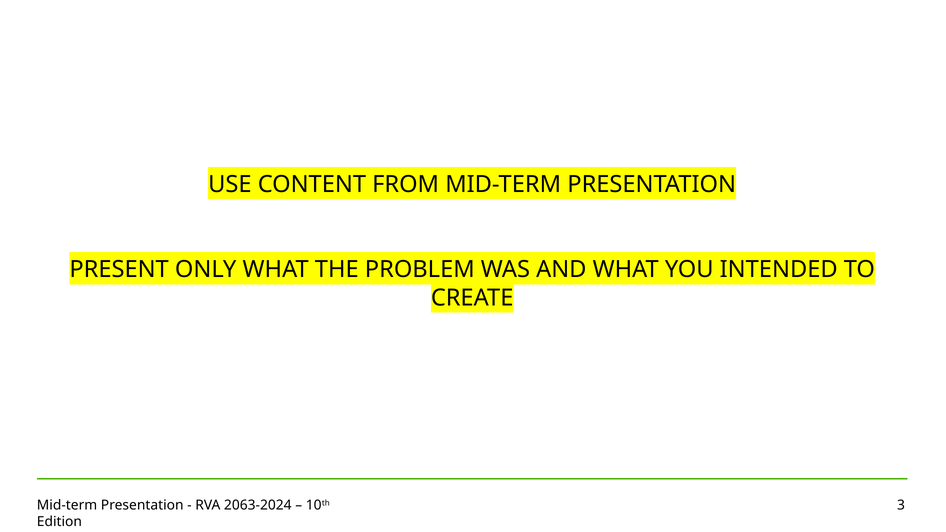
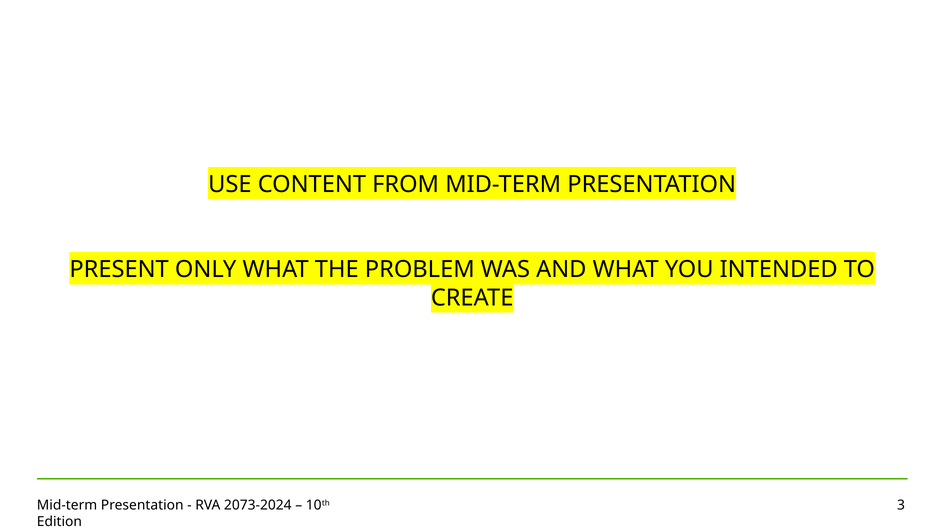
2063-2024: 2063-2024 -> 2073-2024 (258, 505)
